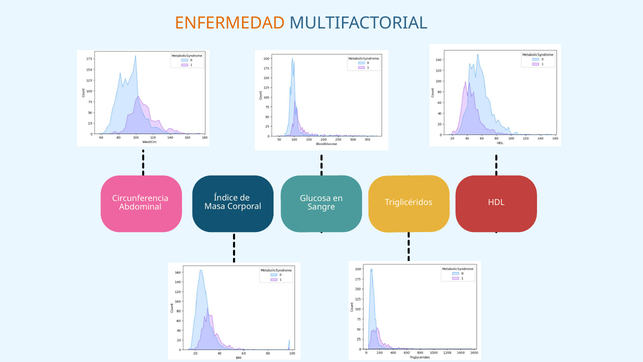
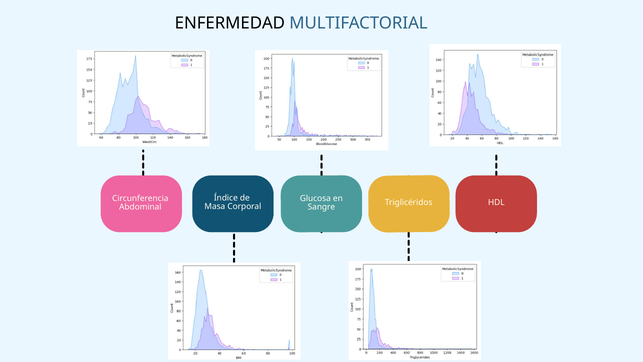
ENFERMEDAD colour: orange -> black (230, 23)
